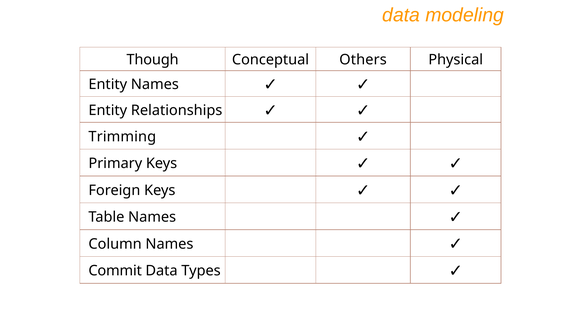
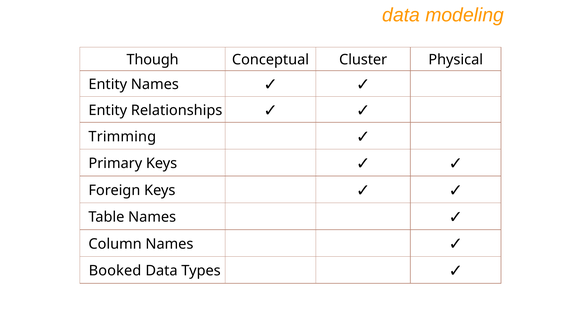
Others: Others -> Cluster (363, 60)
Commit: Commit -> Booked (115, 271)
